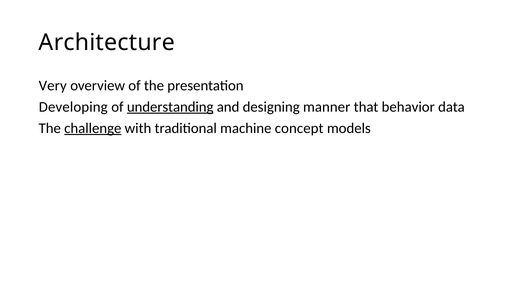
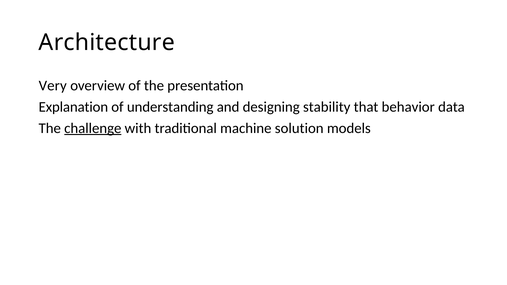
Developing: Developing -> Explanation (73, 107)
understanding underline: present -> none (170, 107)
manner: manner -> stability (327, 107)
concept: concept -> solution (299, 128)
